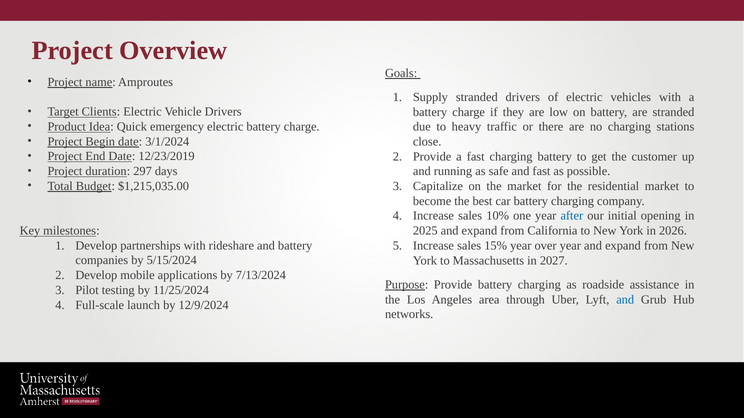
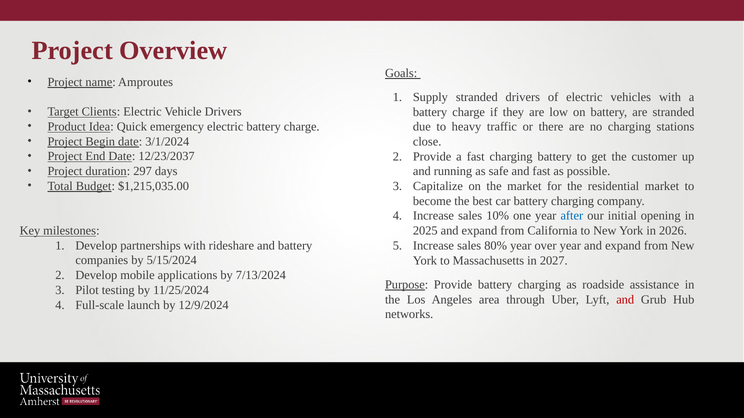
12/23/2019: 12/23/2019 -> 12/23/2037 (167, 157)
15%: 15% -> 80% (496, 246)
and colour: blue -> red (625, 300)
